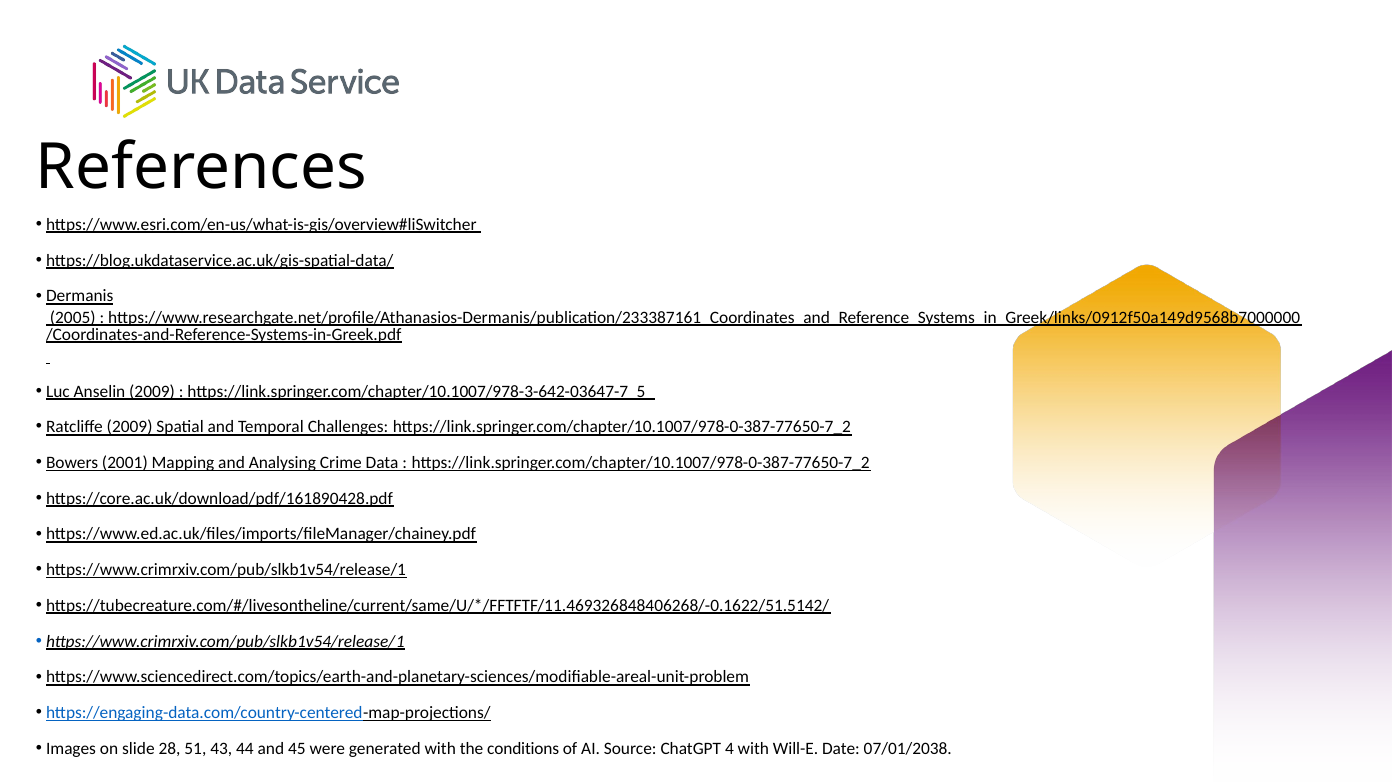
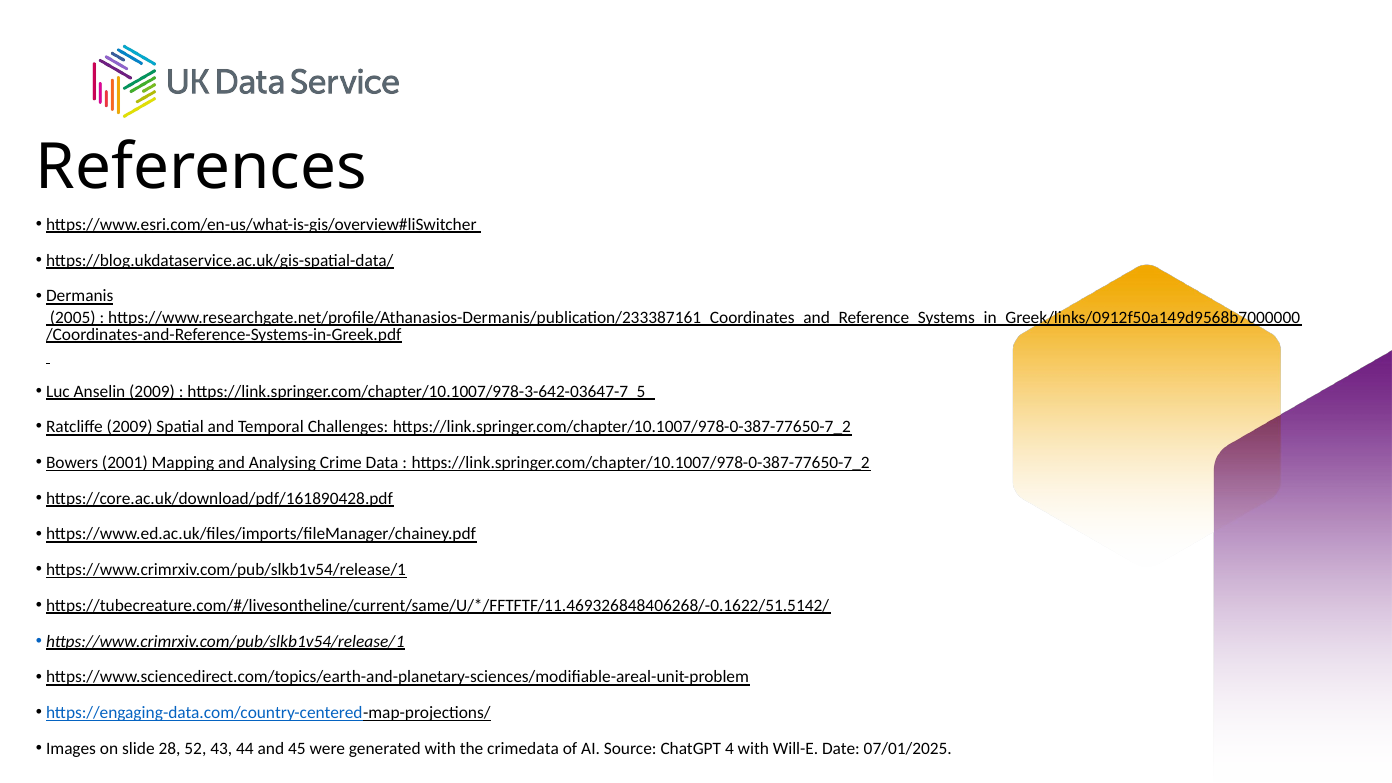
51: 51 -> 52 (195, 748)
conditions: conditions -> crimedata (523, 748)
07/01/2038: 07/01/2038 -> 07/01/2025 (908, 748)
